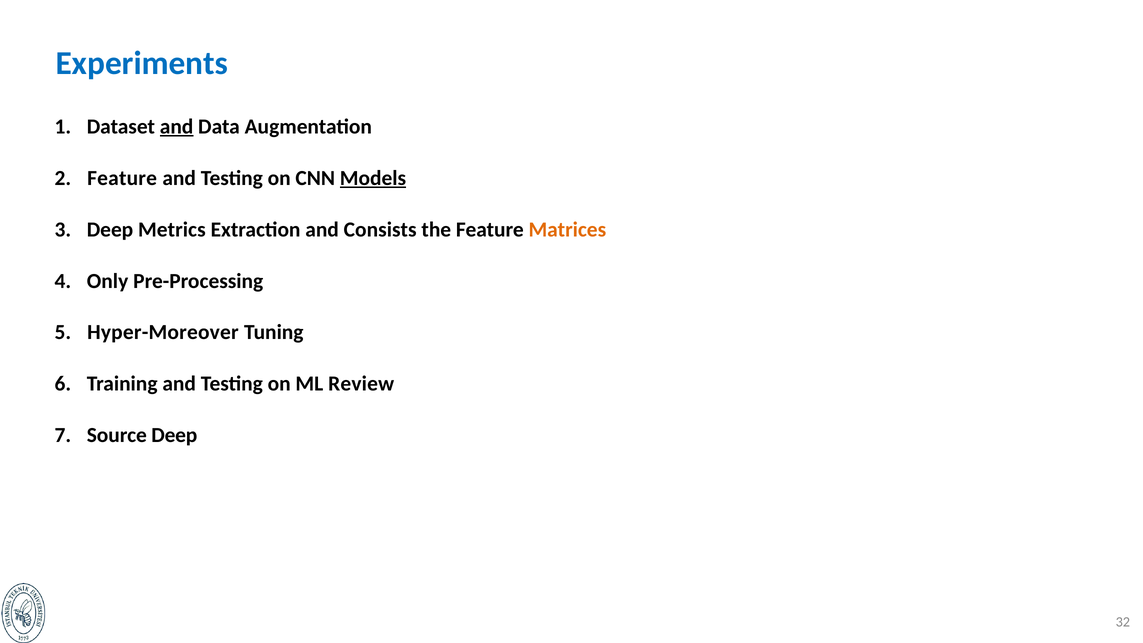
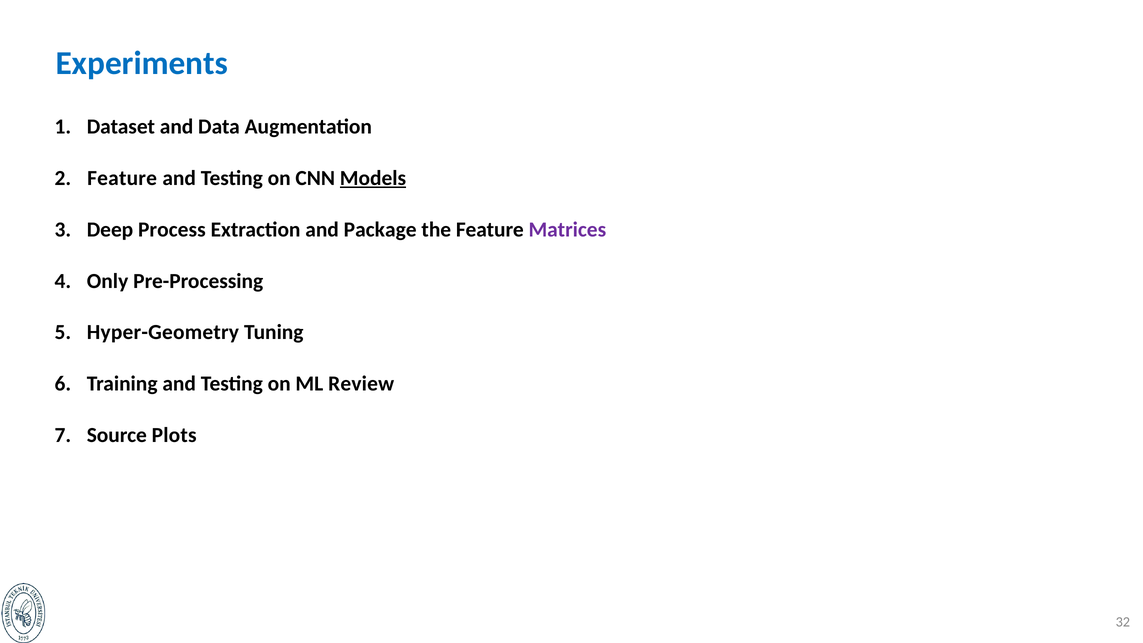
and underline: present -> none (177, 127)
Metrics: Metrics -> Process (172, 230)
Consists: Consists -> Package (380, 230)
Matrices colour: orange -> purple (567, 230)
Hyper-Moreover: Hyper-Moreover -> Hyper-Geometry (163, 332)
Source Deep: Deep -> Plots (174, 435)
